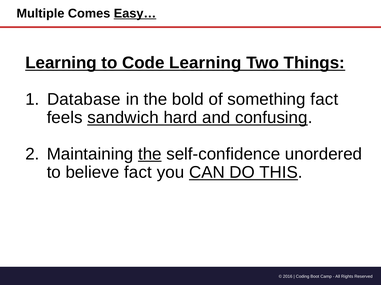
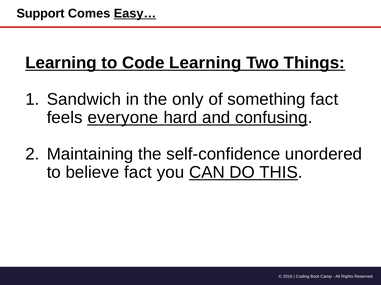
Multiple: Multiple -> Support (41, 14)
Database: Database -> Sandwich (84, 100)
bold: bold -> only (188, 100)
sandwich: sandwich -> everyone (123, 118)
the underline: present -> none (150, 154)
